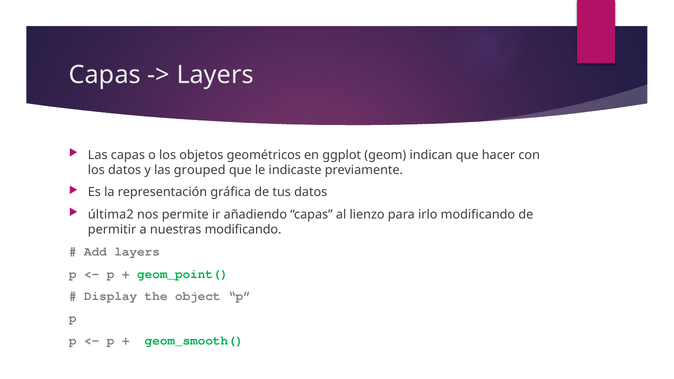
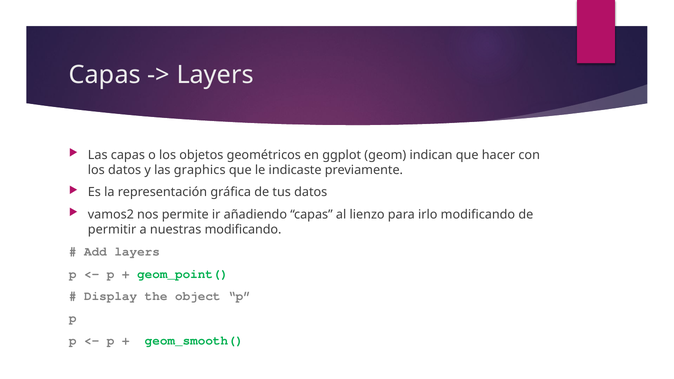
grouped: grouped -> graphics (200, 170)
última2: última2 -> vamos2 (111, 214)
